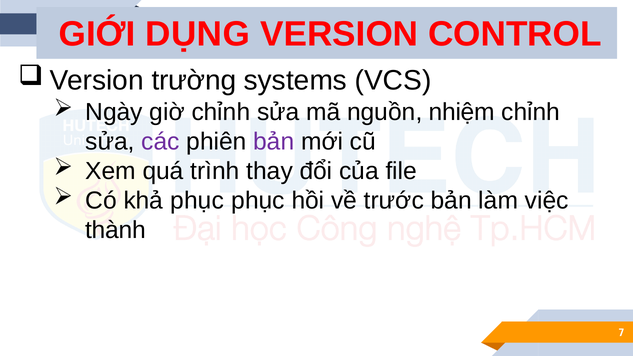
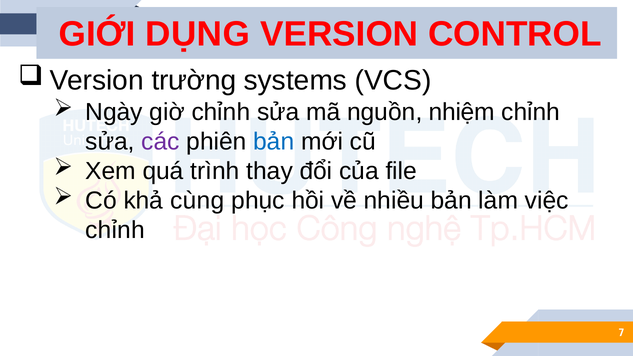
bản colour: purple -> blue (274, 142)
khả phục: phục -> cùng (197, 201)
trước: trước -> nhiều (394, 201)
thành: thành -> chỉnh (115, 230)
